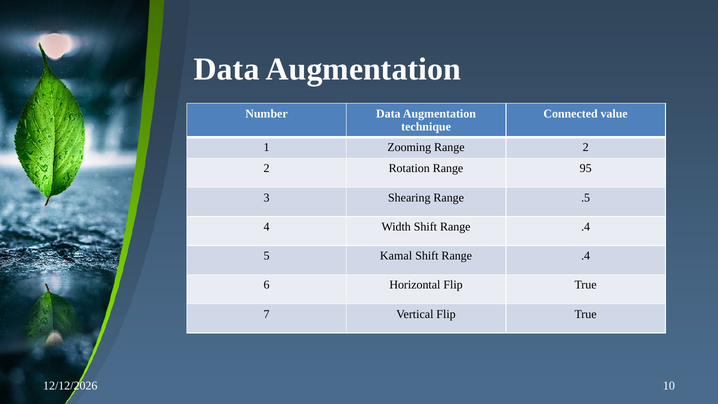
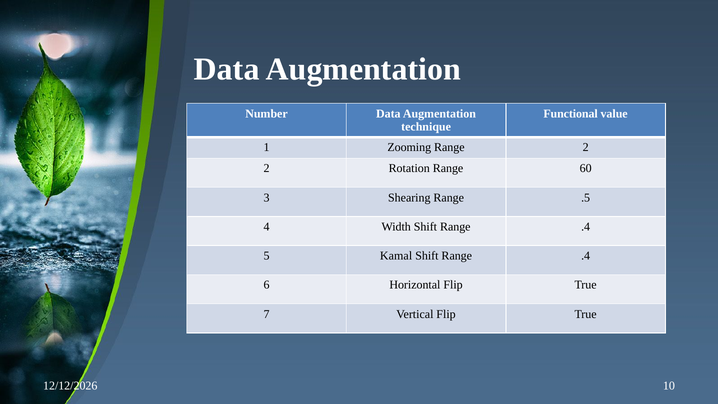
Connected: Connected -> Functional (571, 114)
95: 95 -> 60 (586, 168)
